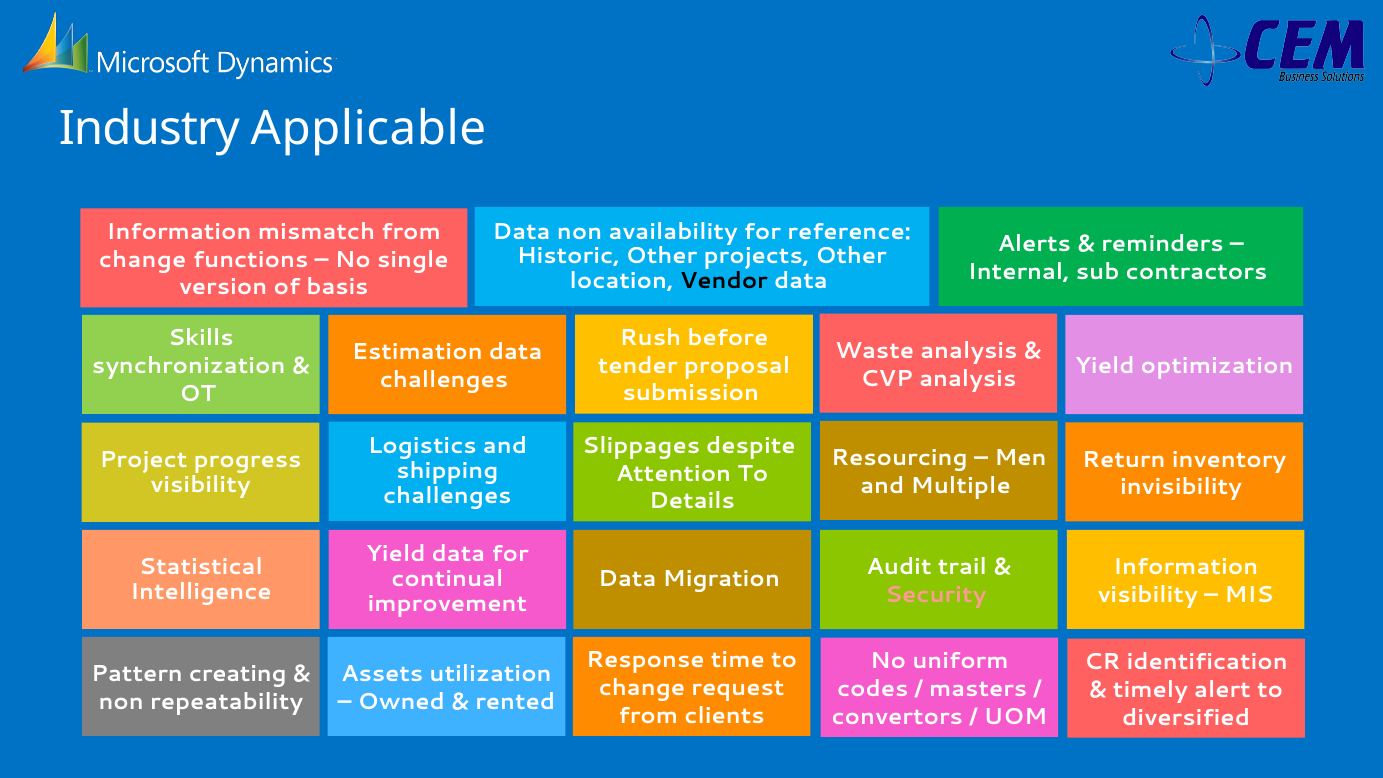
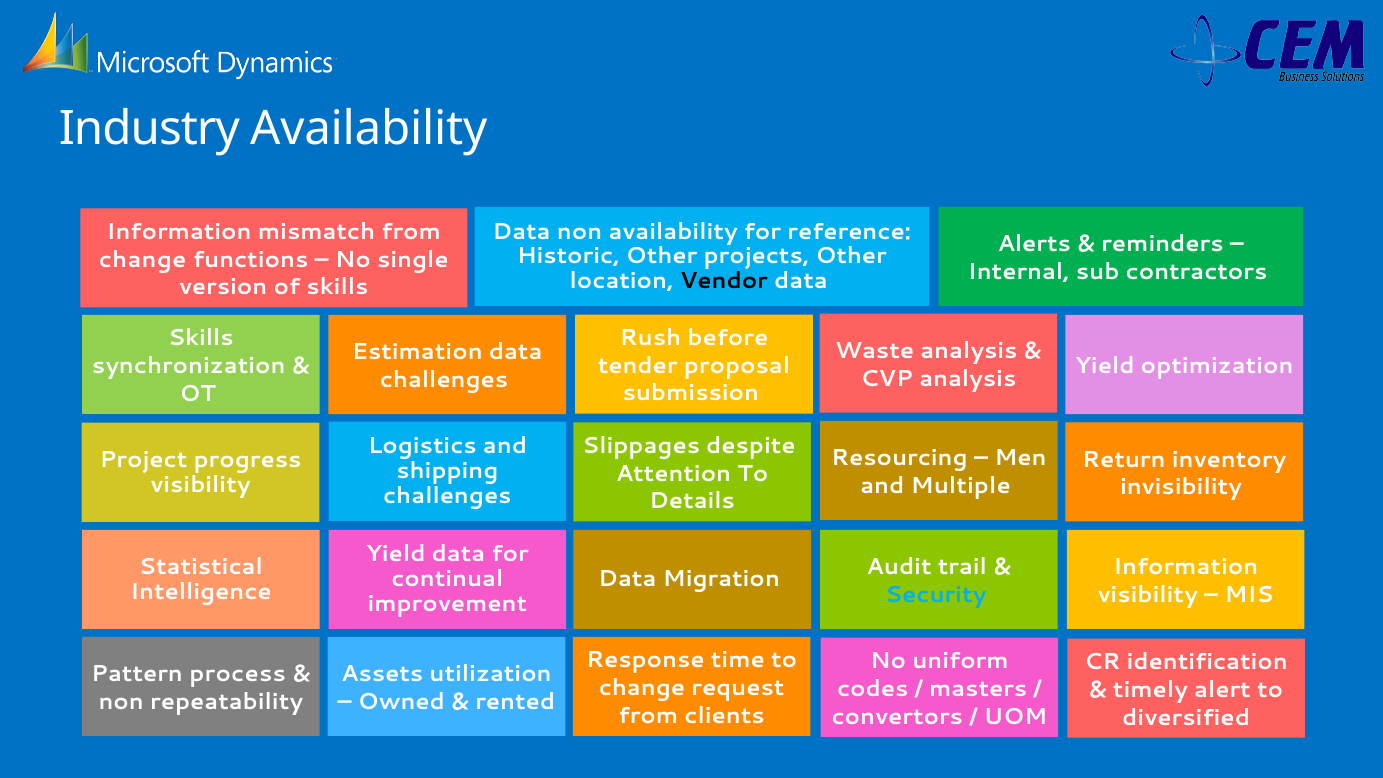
Industry Applicable: Applicable -> Availability (369, 129)
of basis: basis -> skills (337, 287)
Security colour: pink -> light blue (936, 595)
creating: creating -> process (238, 674)
